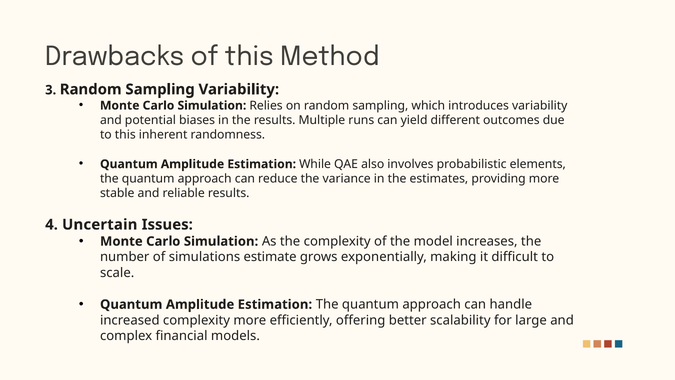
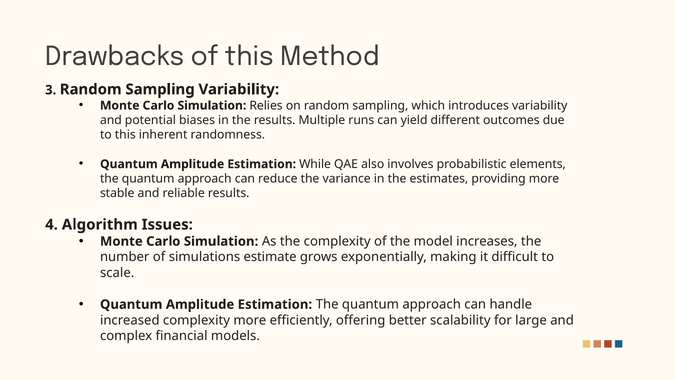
Uncertain: Uncertain -> Algorithm (100, 224)
